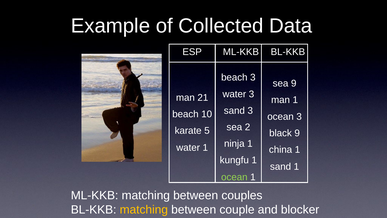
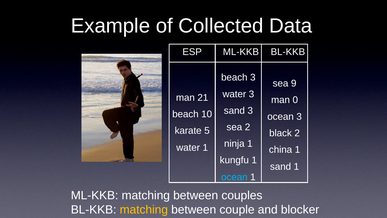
man 1: 1 -> 0 (295, 100)
black 9: 9 -> 2 (297, 133)
ocean colour: light green -> light blue (234, 177)
